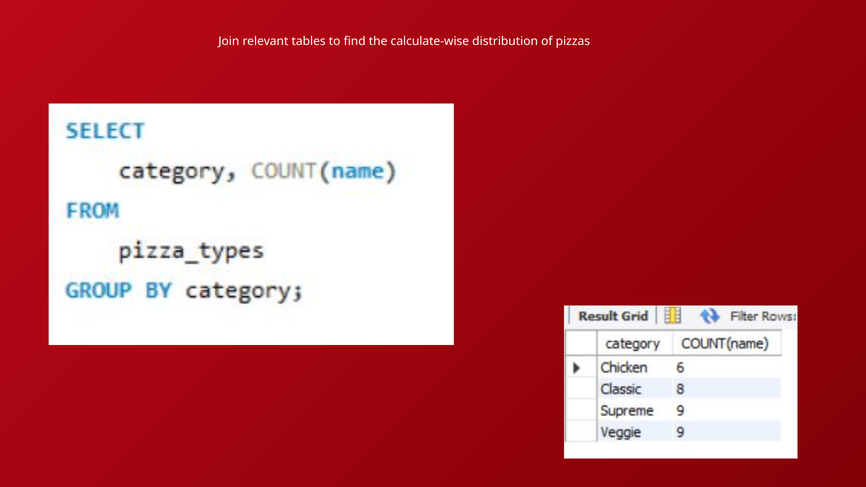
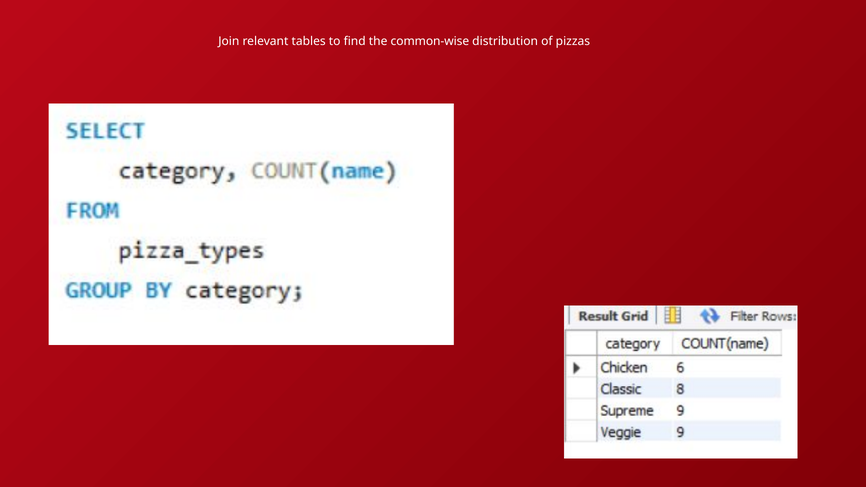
calculate-wise: calculate-wise -> common-wise (430, 41)
